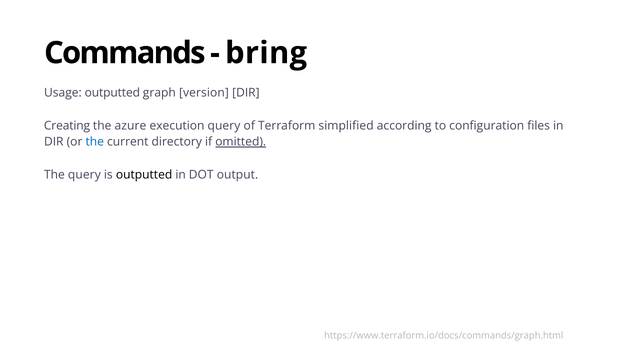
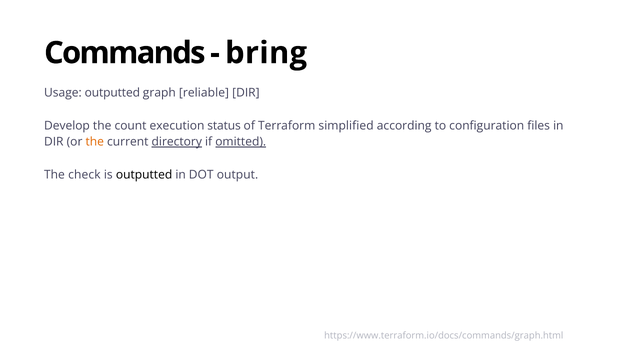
version: version -> reliable (204, 93)
Creating: Creating -> Develop (67, 126)
azure: azure -> count (130, 126)
execution query: query -> status (224, 126)
the colour: blue -> orange (95, 142)
directory underline: none -> present (177, 142)
The query: query -> check (84, 175)
